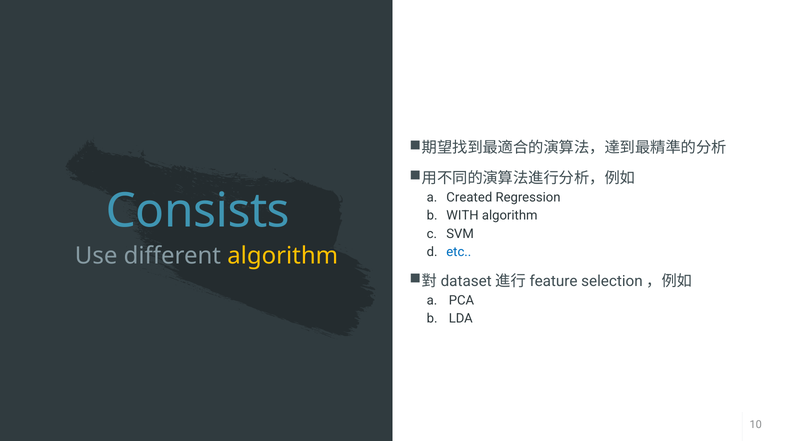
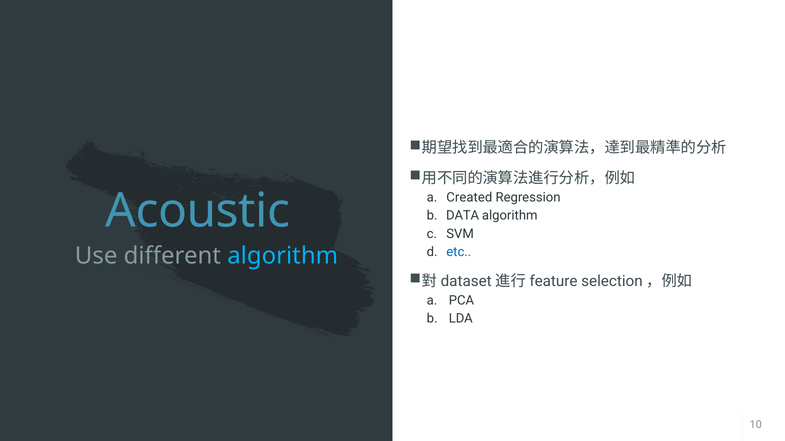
Consists: Consists -> Acoustic (198, 211)
WITH: WITH -> DATA (463, 216)
algorithm colour: yellow -> light blue (283, 256)
